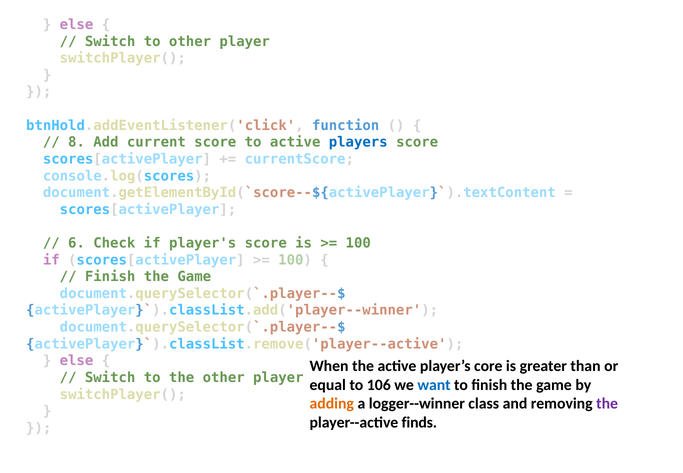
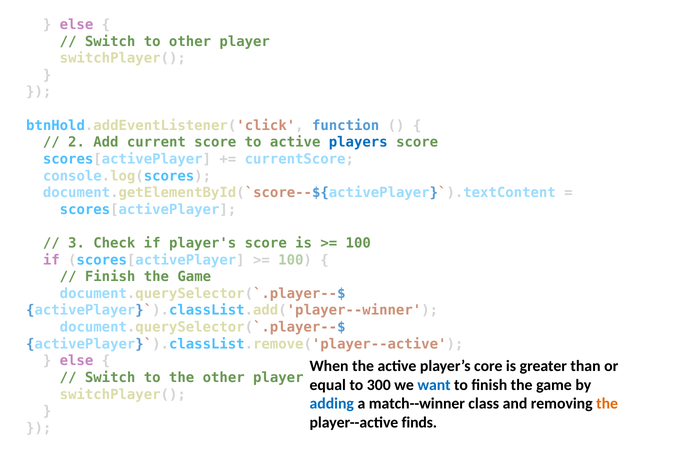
8: 8 -> 2 (77, 142)
6: 6 -> 3 (77, 243)
106: 106 -> 300 (379, 385)
adding colour: orange -> blue (332, 404)
logger--winner: logger--winner -> match--winner (417, 404)
the colour: purple -> orange (607, 404)
